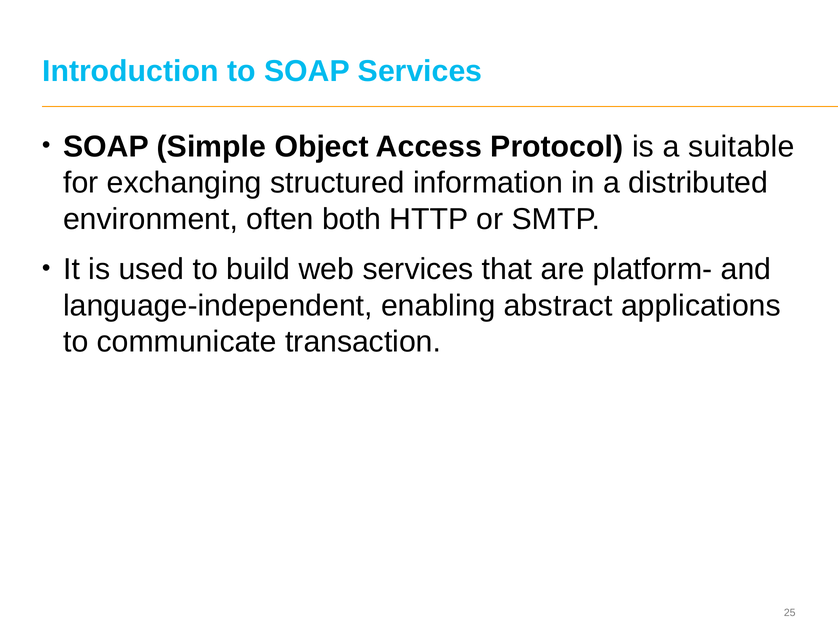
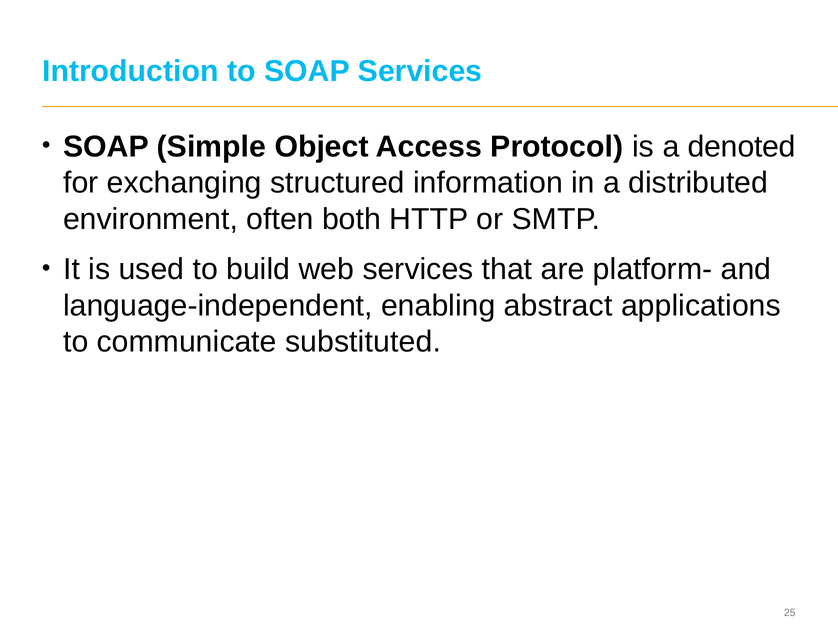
suitable: suitable -> denoted (742, 147)
transaction: transaction -> substituted (363, 342)
